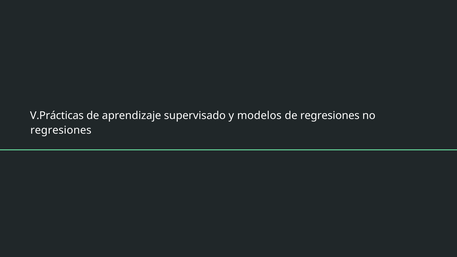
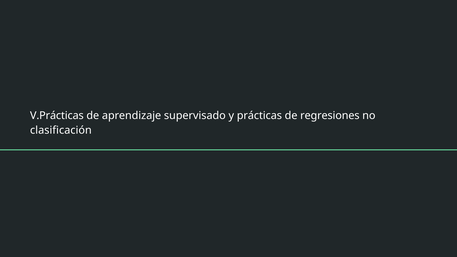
modelos: modelos -> prácticas (259, 116)
regresiones: regresiones -> clasificación (61, 130)
